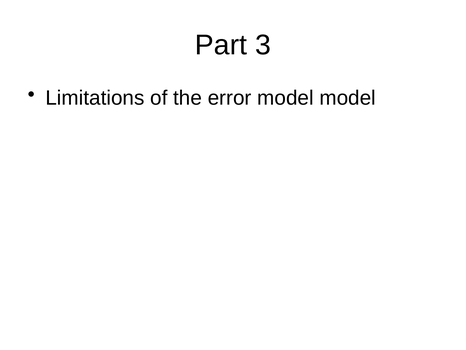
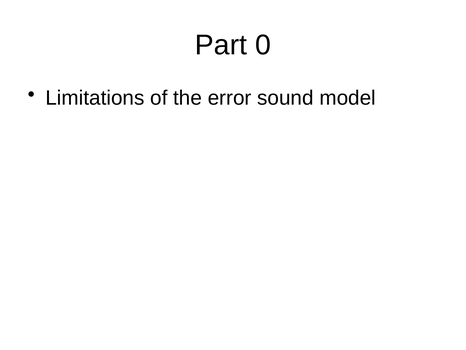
3: 3 -> 0 (263, 45)
error model: model -> sound (285, 98)
